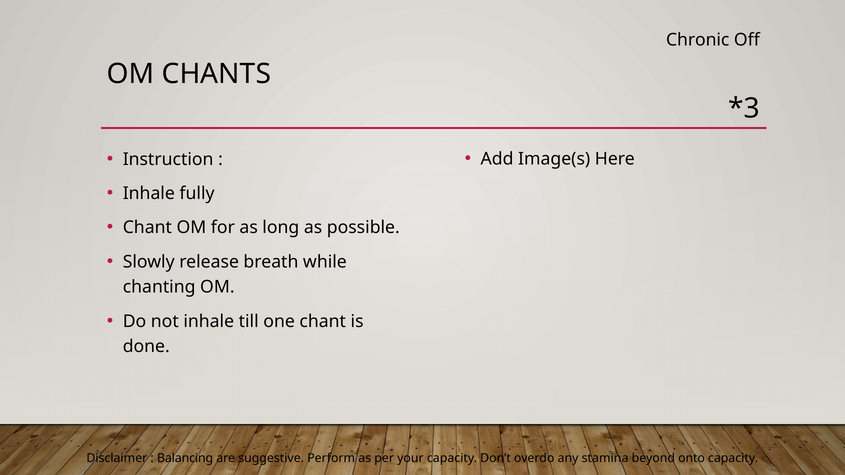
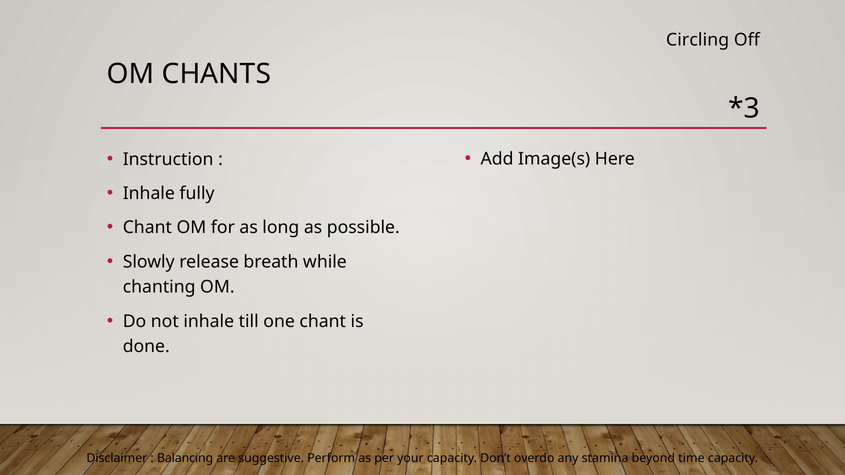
Chronic: Chronic -> Circling (698, 40)
onto: onto -> time (691, 458)
